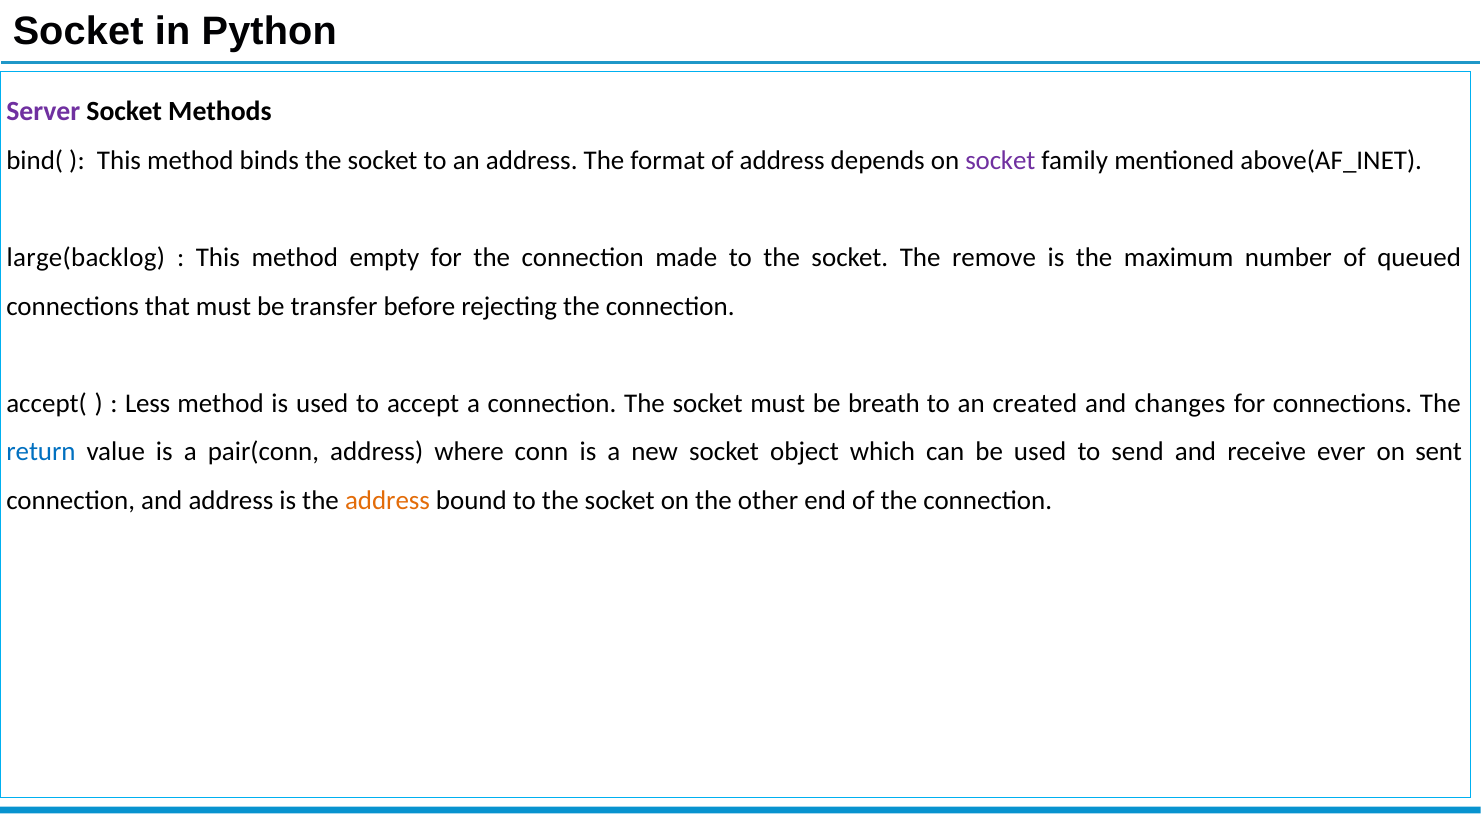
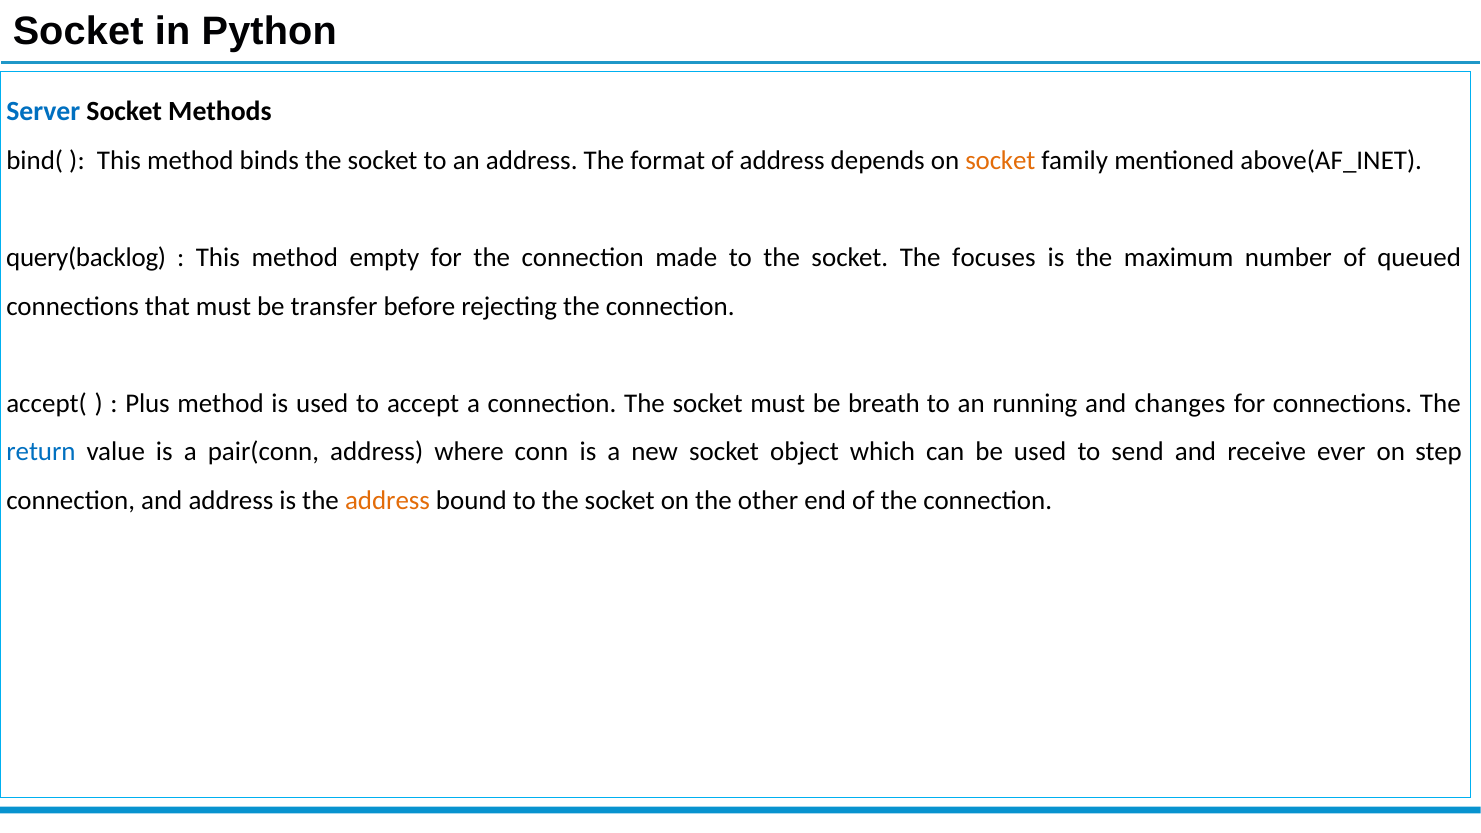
Server colour: purple -> blue (43, 112)
socket colour: purple -> orange (1000, 161)
large(backlog: large(backlog -> query(backlog (86, 258)
remove: remove -> focuses (994, 258)
Less: Less -> Plus (148, 403)
created: created -> running (1035, 403)
sent: sent -> step (1439, 452)
